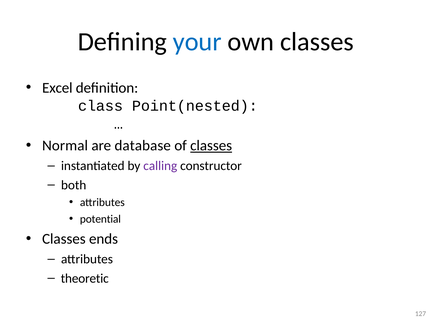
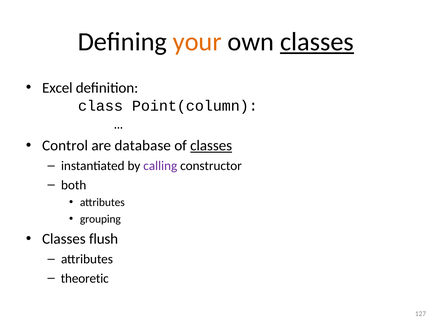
your colour: blue -> orange (197, 42)
classes underline: none -> present (317, 42)
Point(nested: Point(nested -> Point(column (195, 106)
Normal: Normal -> Control (65, 146)
potential: potential -> grouping (100, 219)
ends: ends -> flush (104, 239)
